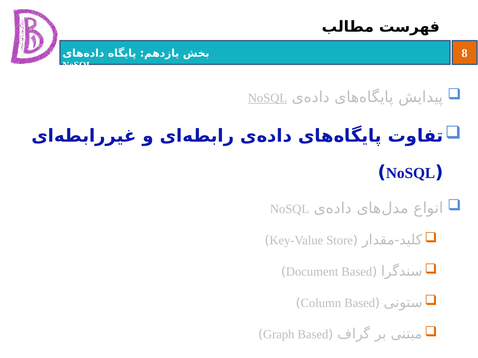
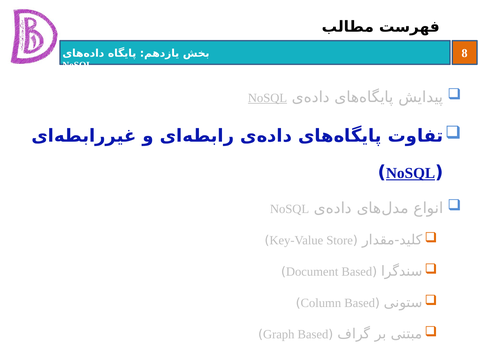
NoSQL underline: none -> present (411, 173)
